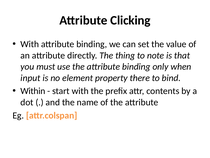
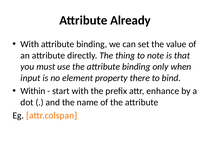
Clicking: Clicking -> Already (130, 20)
contents: contents -> enhance (163, 91)
